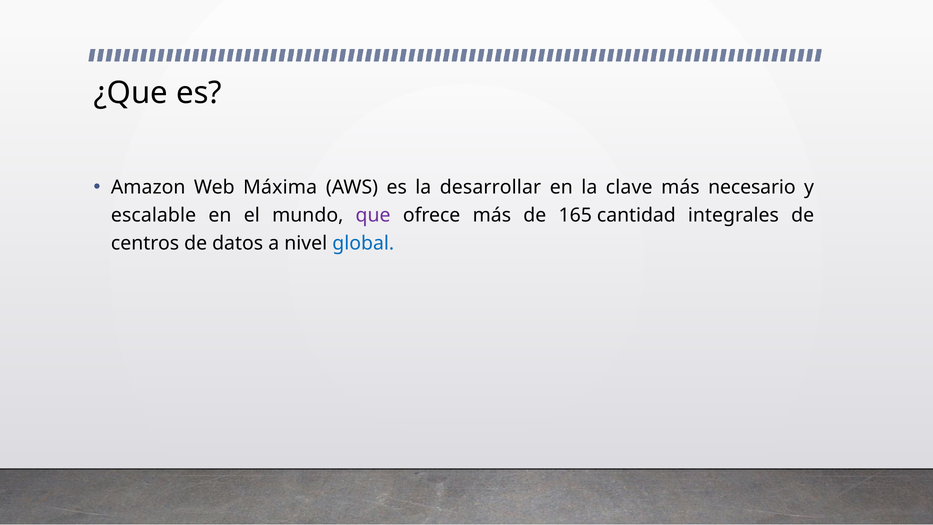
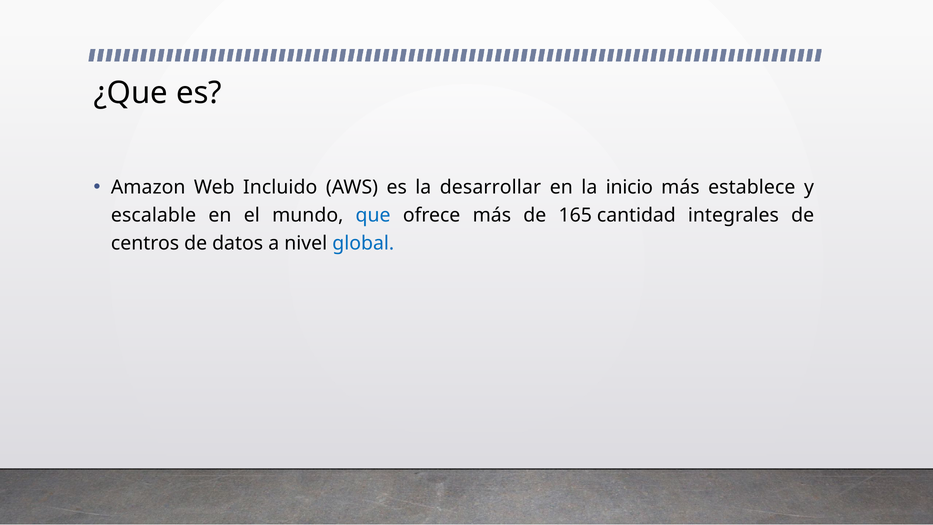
Máxima: Máxima -> Incluido (280, 187)
clave: clave -> inicio (629, 187)
necesario: necesario -> establece (752, 187)
que colour: purple -> blue (373, 215)
